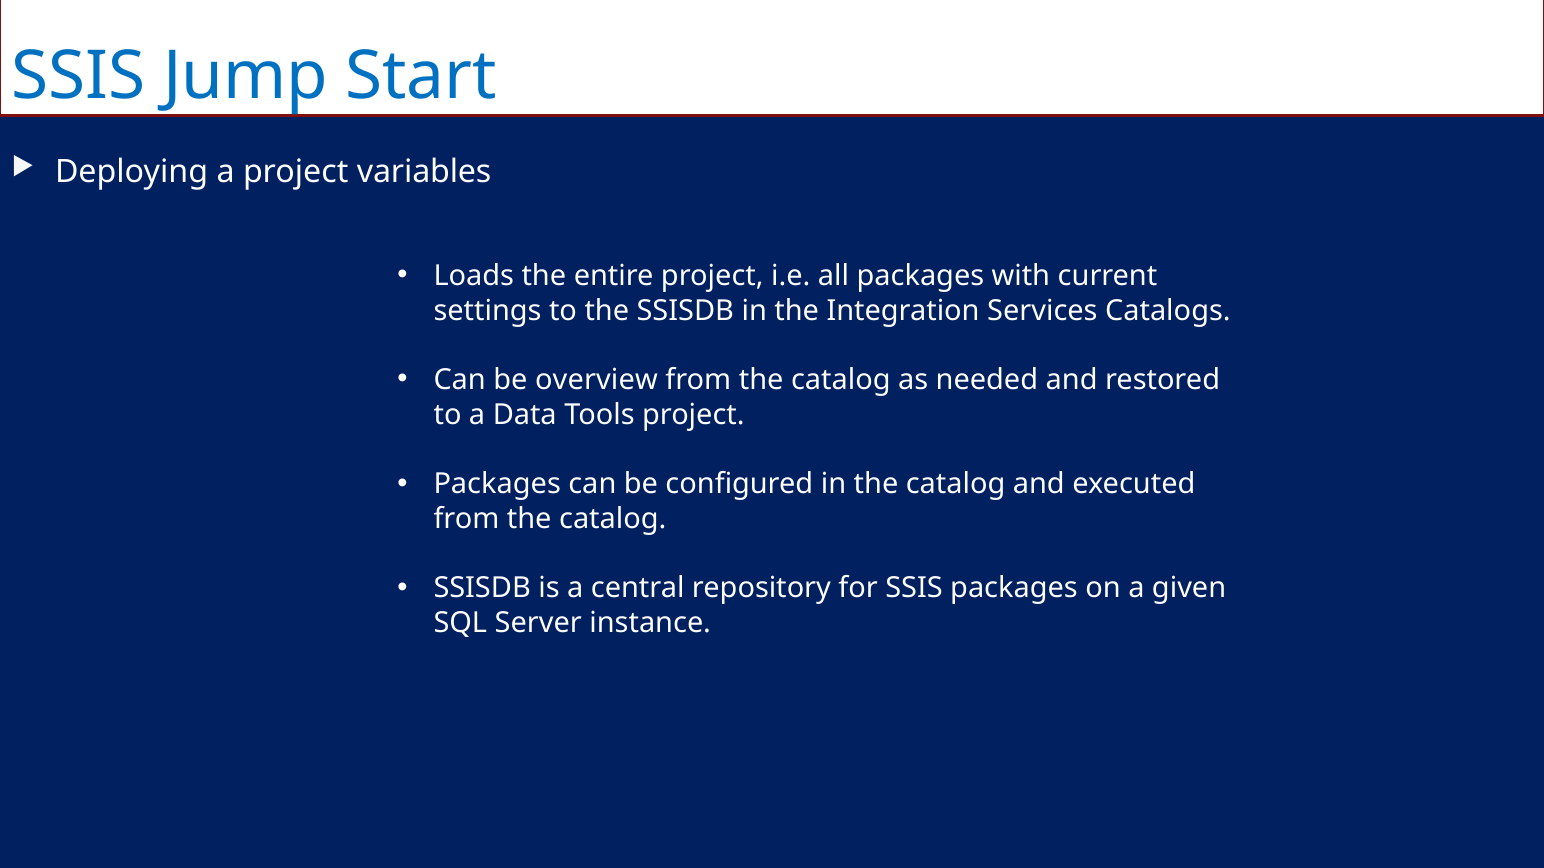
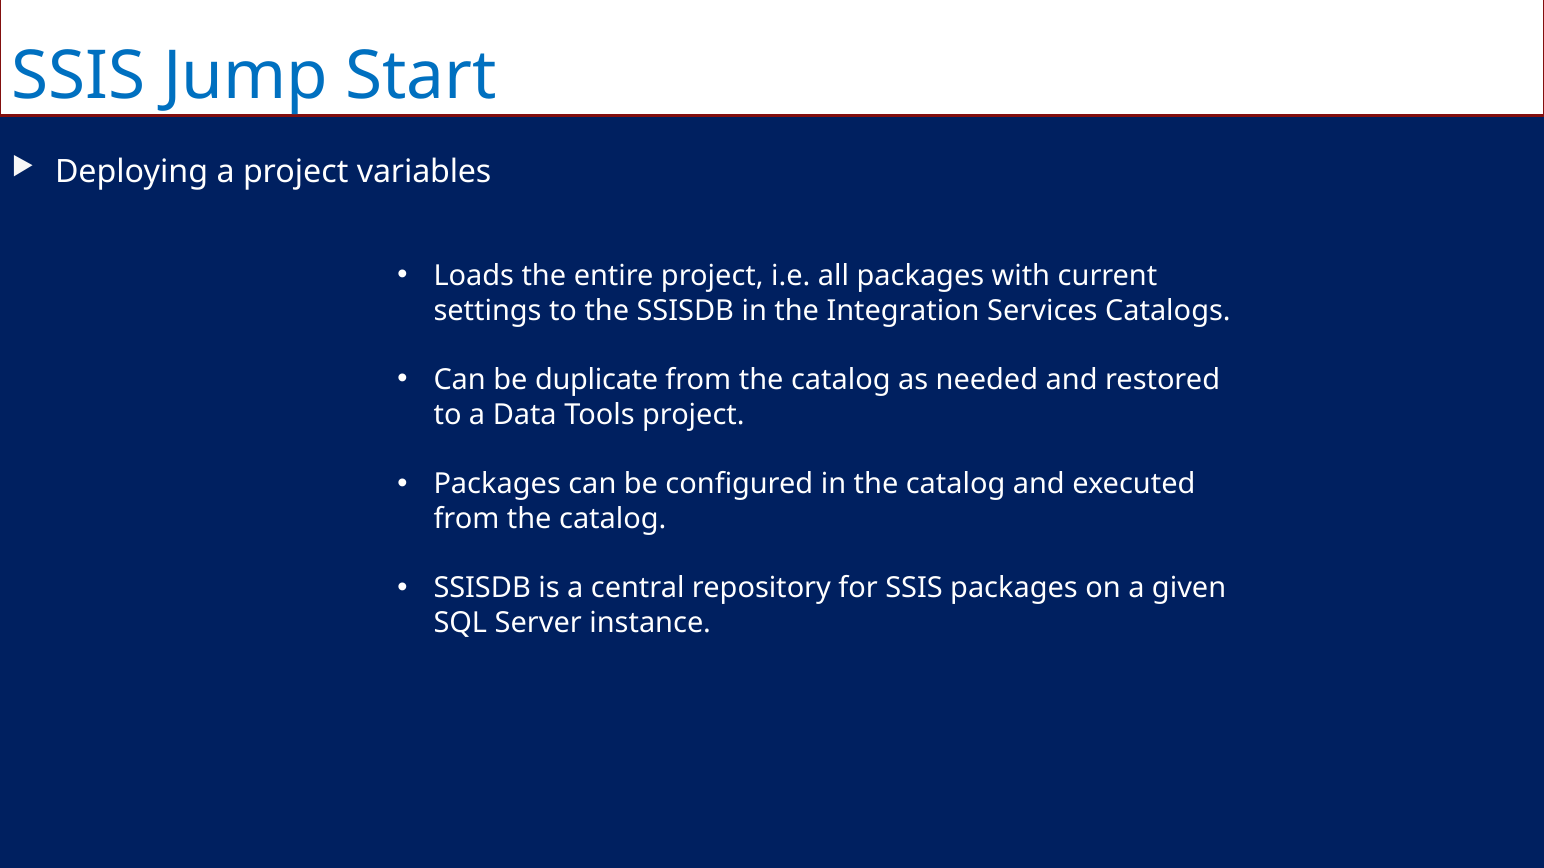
overview: overview -> duplicate (597, 380)
